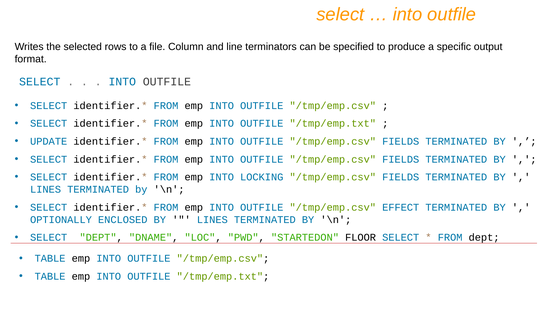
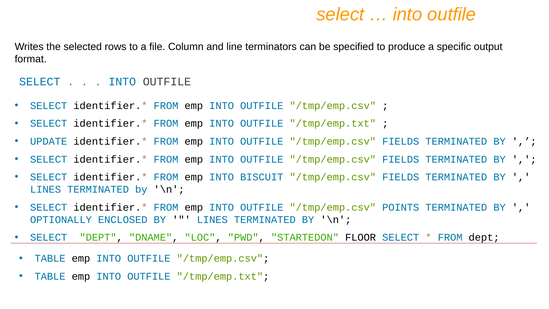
LOCKING: LOCKING -> BISCUIT (262, 177)
EFFECT: EFFECT -> POINTS (401, 207)
